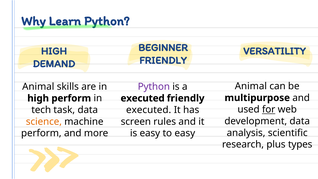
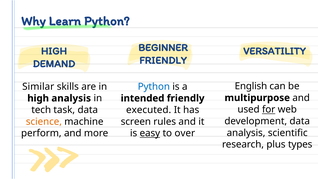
Animal: Animal -> English (251, 86)
Animal: Animal -> Similar (38, 87)
Python colour: purple -> blue (154, 87)
high perform: perform -> analysis (71, 98)
executed: executed -> intended (143, 98)
easy underline: none -> present (150, 133)
to easy: easy -> over (185, 133)
